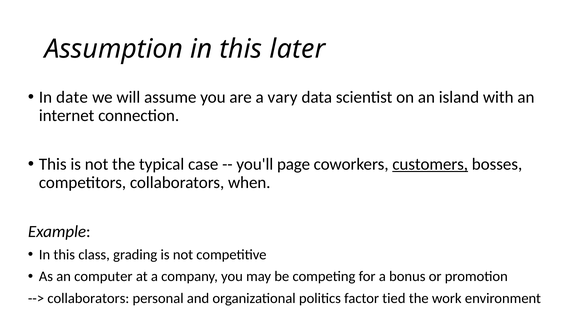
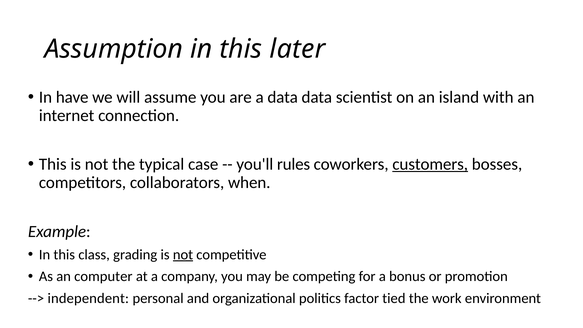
date: date -> have (72, 97)
a vary: vary -> data (283, 97)
page: page -> rules (294, 164)
not underline: none -> present (183, 255)
collaborators: collaborators -> independent (88, 298)
